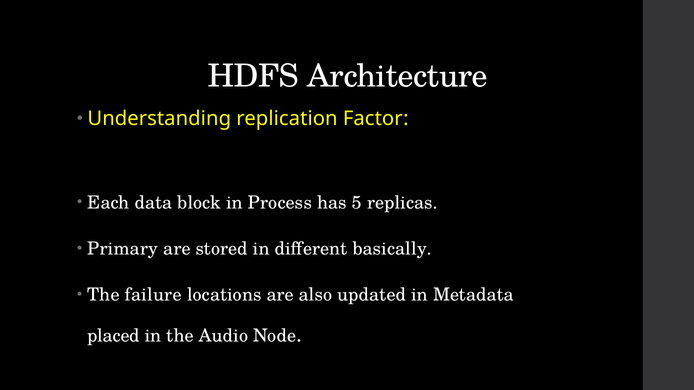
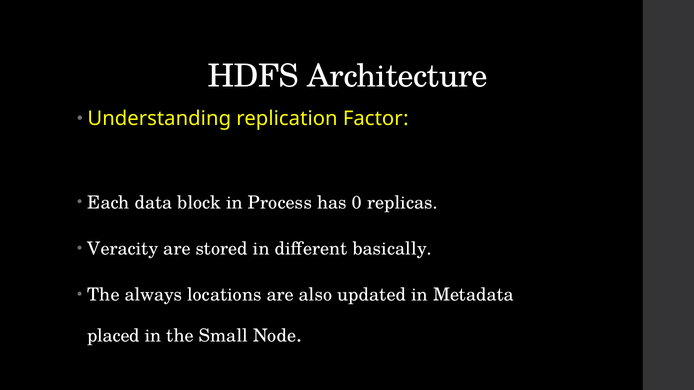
5: 5 -> 0 (357, 203)
Primary: Primary -> Veracity (123, 249)
failure: failure -> always (153, 295)
Audio: Audio -> Small (223, 336)
